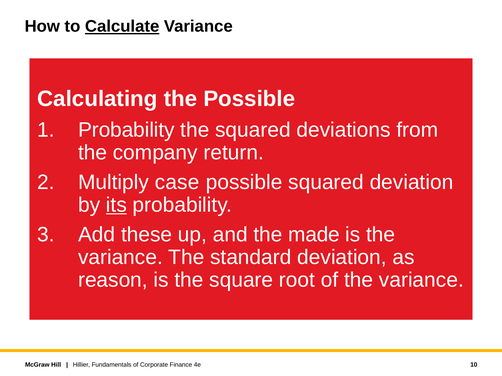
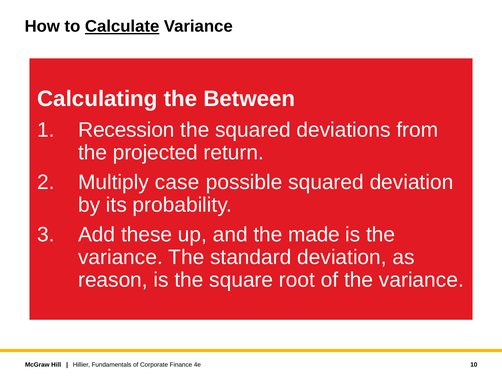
the Possible: Possible -> Between (249, 99)
Probability: Probability -> Recession (126, 130)
company: company -> projected (155, 153)
its underline: present -> none (116, 205)
